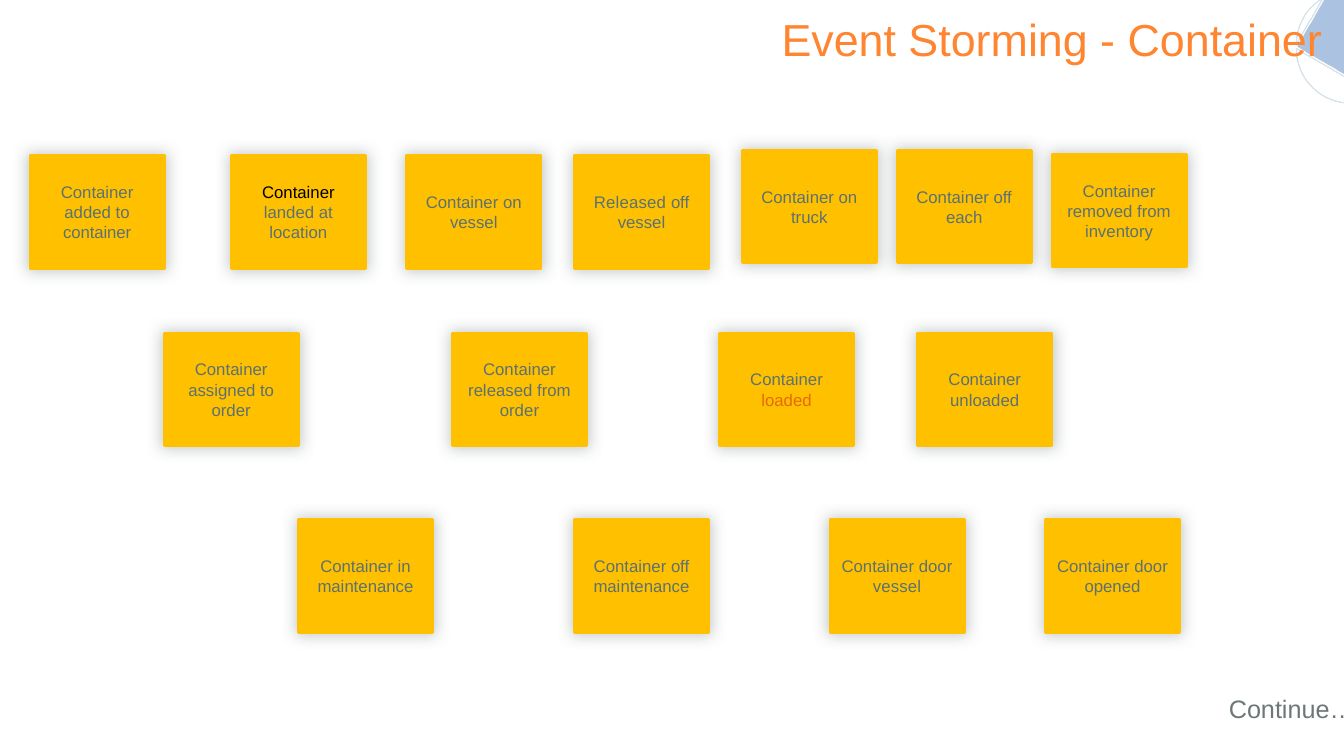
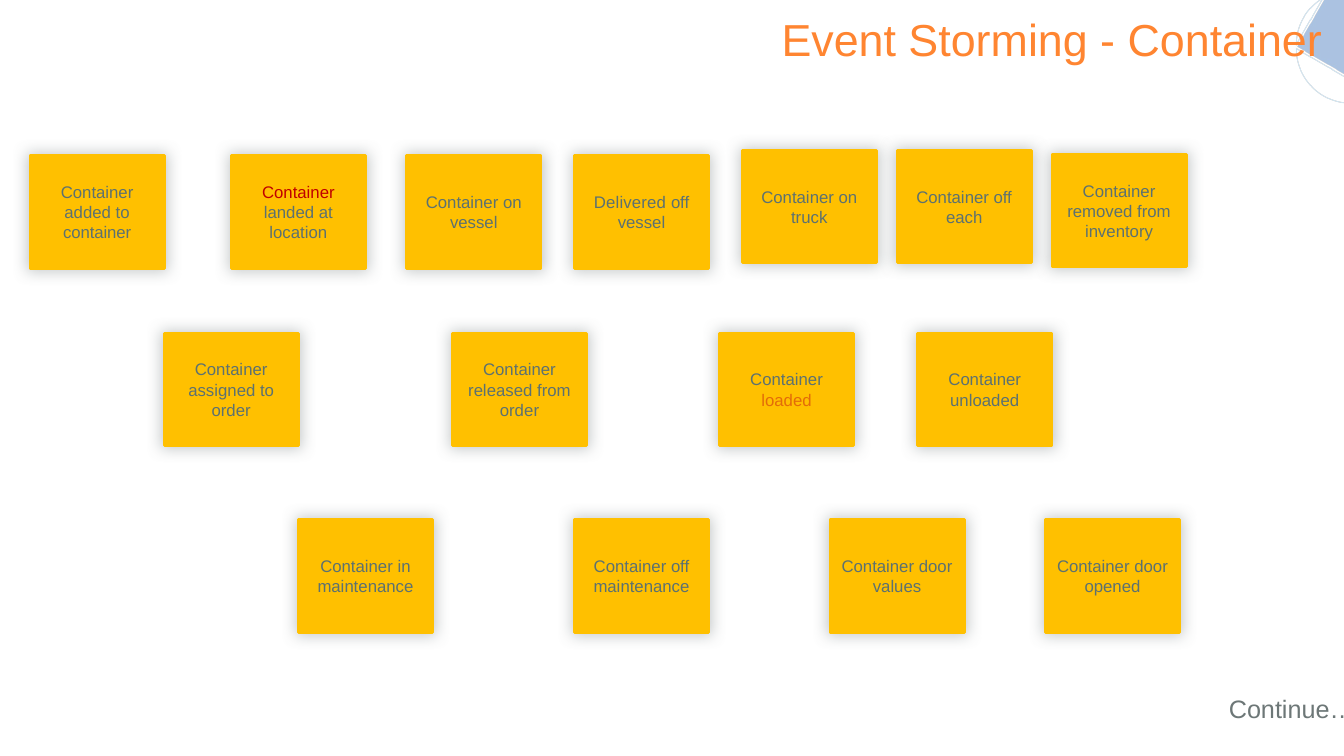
Container colour: black -> red (298, 193)
Released: Released -> Delivered (630, 203)
vessel: vessel -> values (897, 587)
